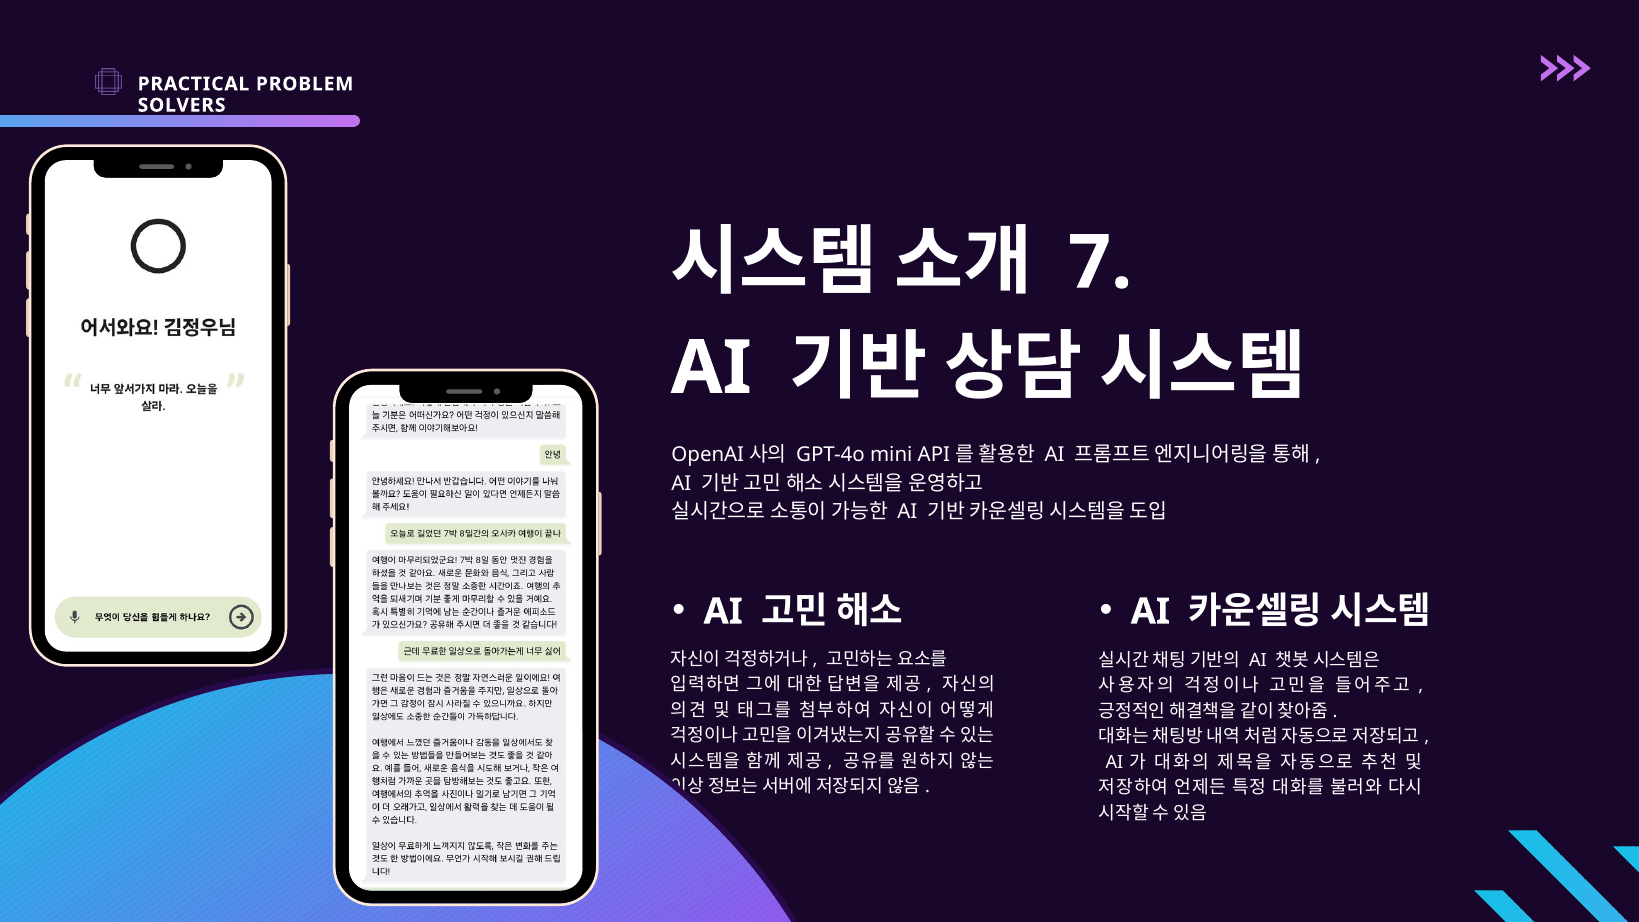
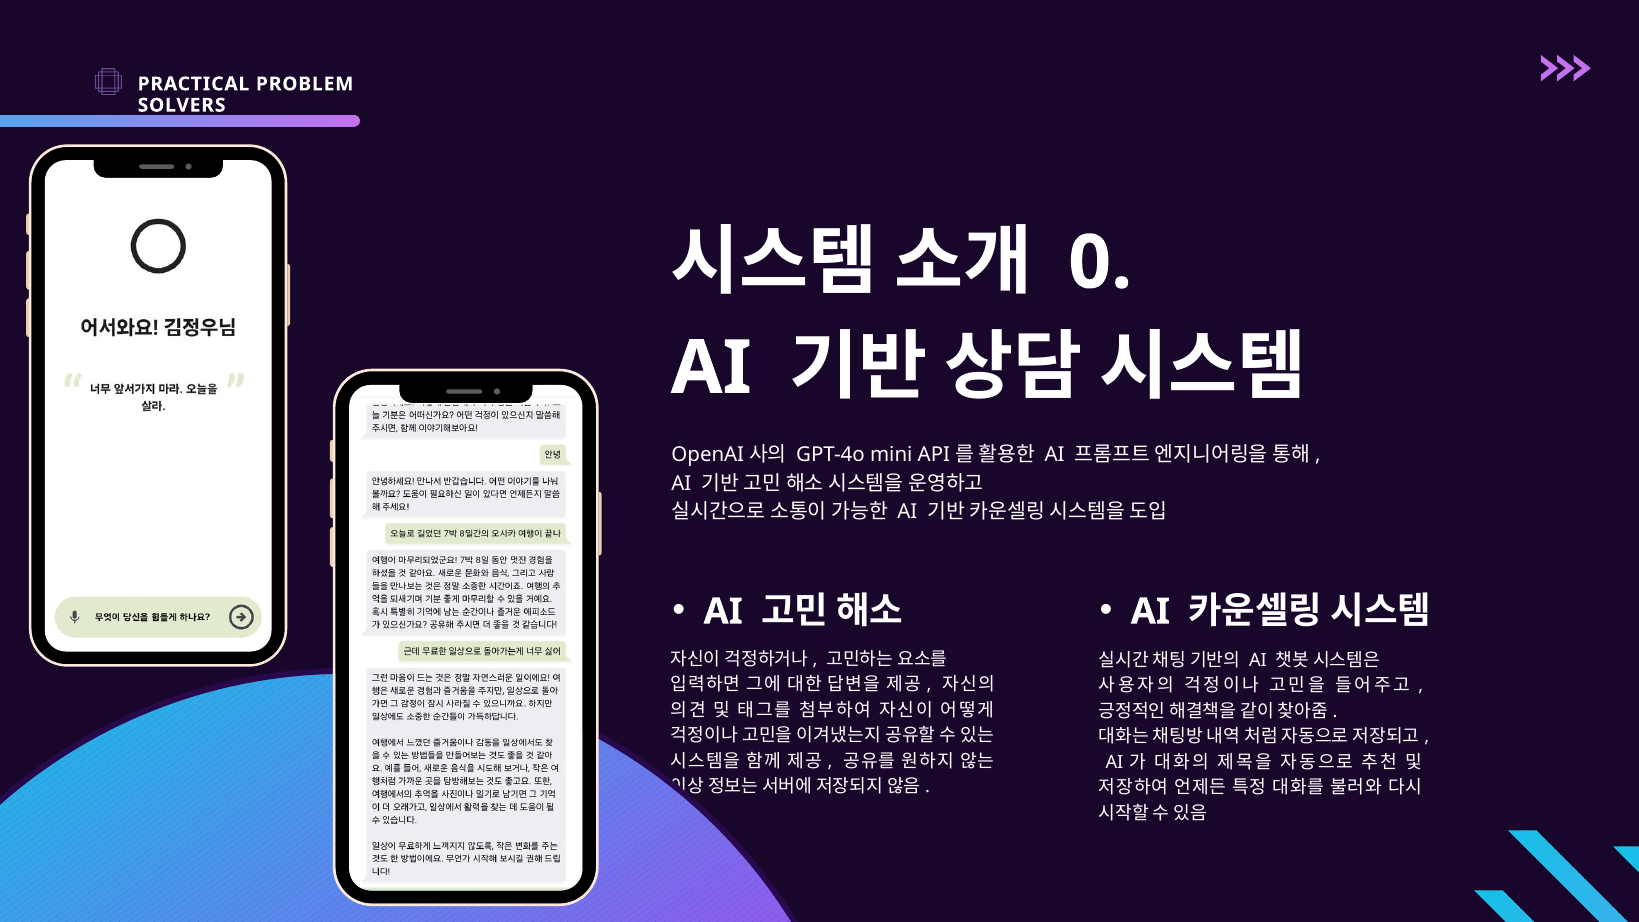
7: 7 -> 0 (1100, 263)
